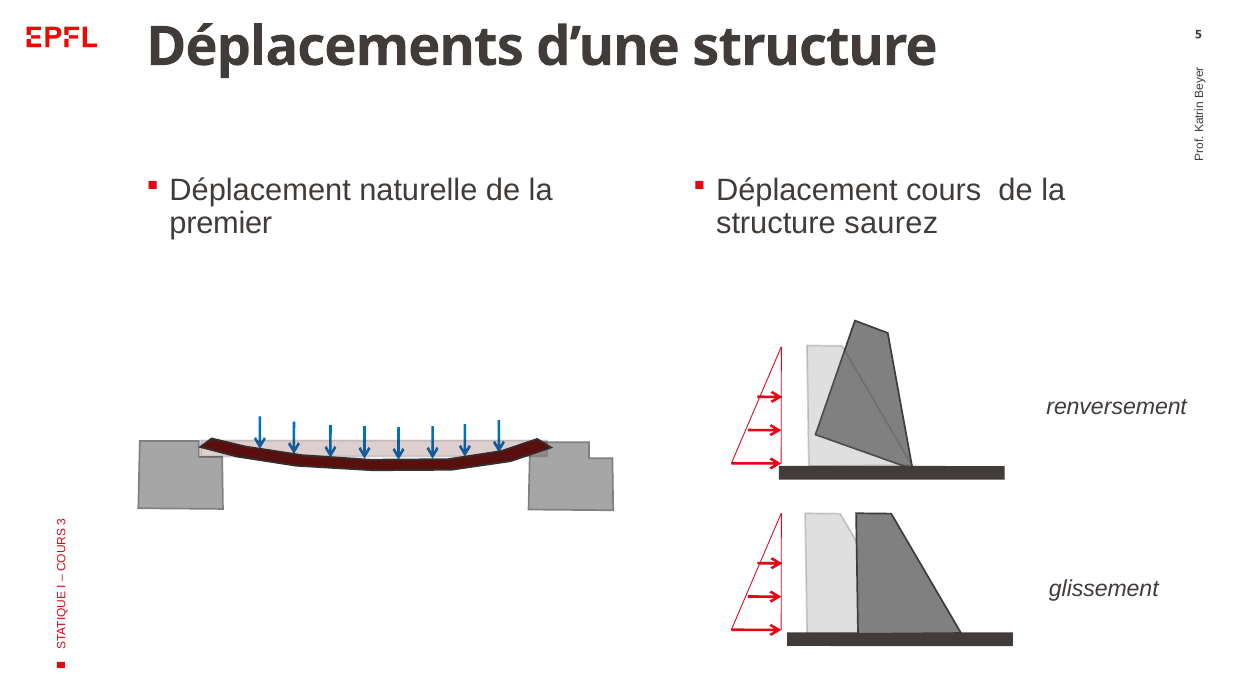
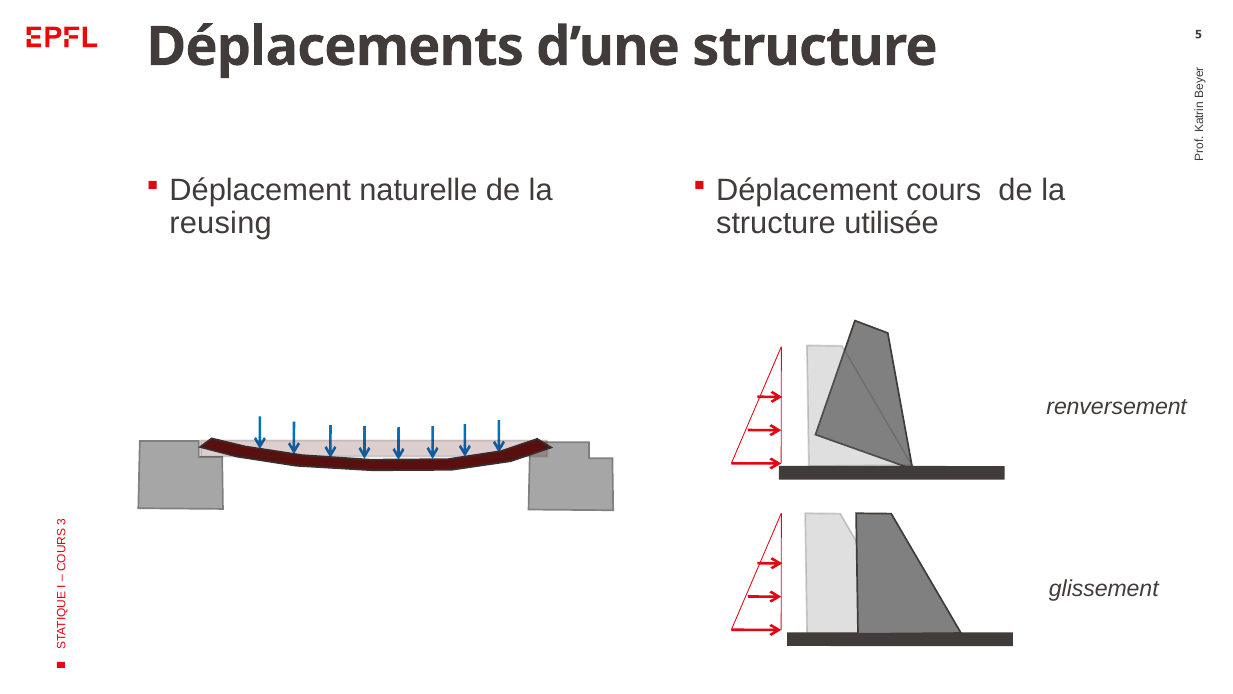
premier: premier -> reusing (221, 223)
saurez: saurez -> utilisée (892, 223)
